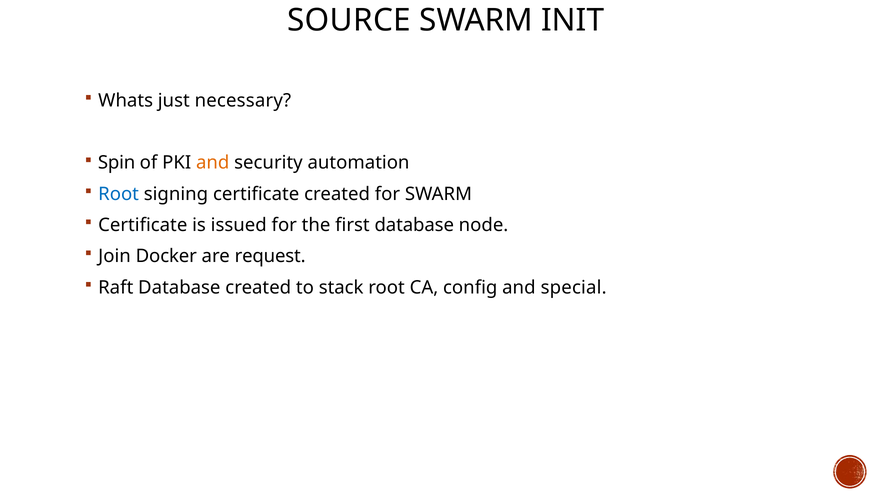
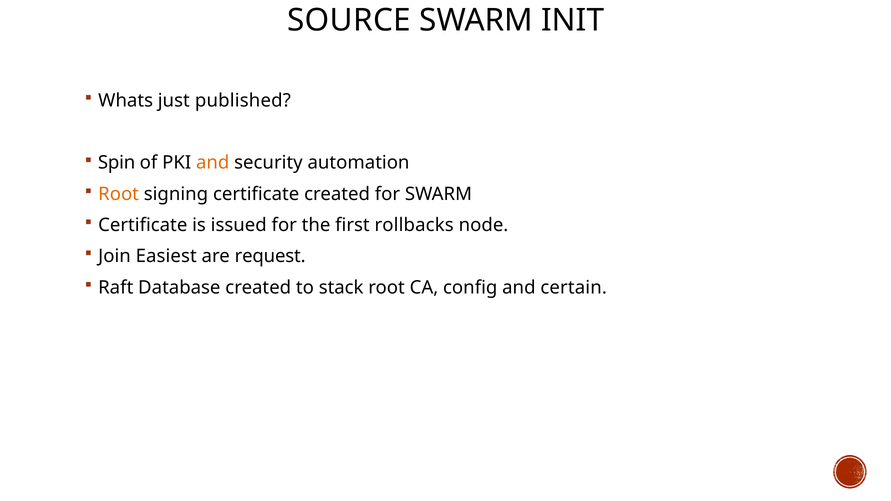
necessary: necessary -> published (243, 100)
Root colour: blue -> orange (119, 194)
first database: database -> rollbacks (414, 225)
Docker: Docker -> Easiest (166, 256)
special: special -> certain (574, 288)
